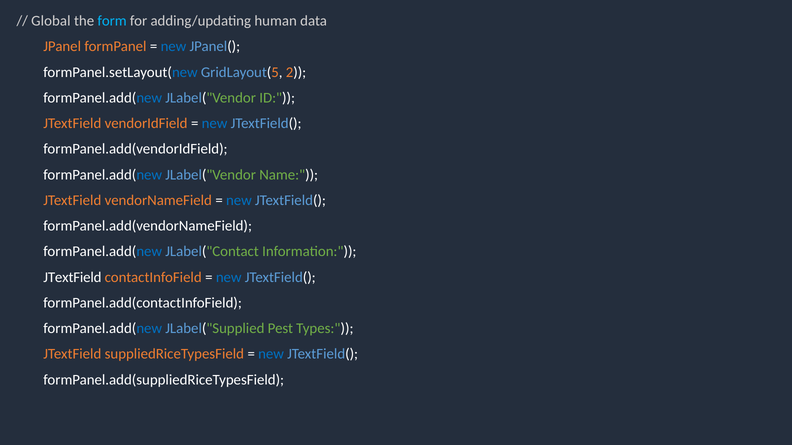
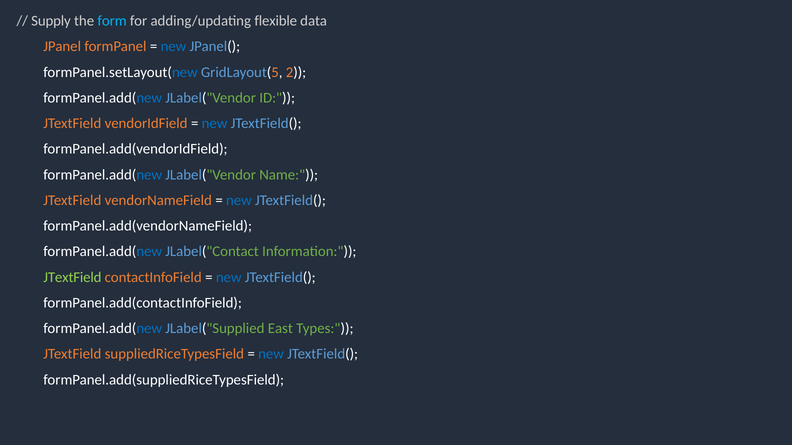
Global: Global -> Supply (51, 21)
human: human -> flexible (276, 21)
JTextField colour: white -> light green (72, 277)
Pest: Pest -> East (280, 329)
